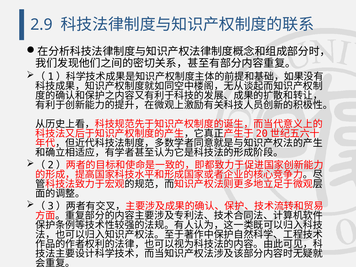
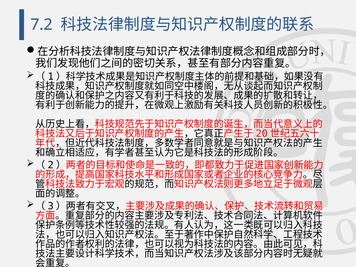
2.9: 2.9 -> 7.2 (42, 25)
